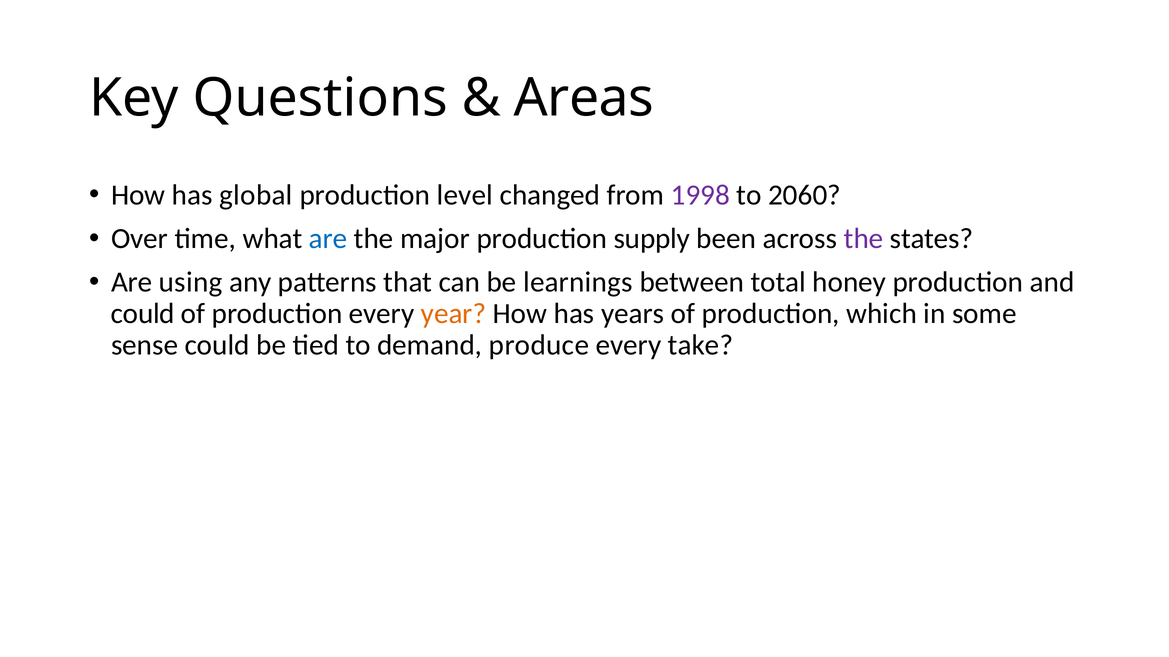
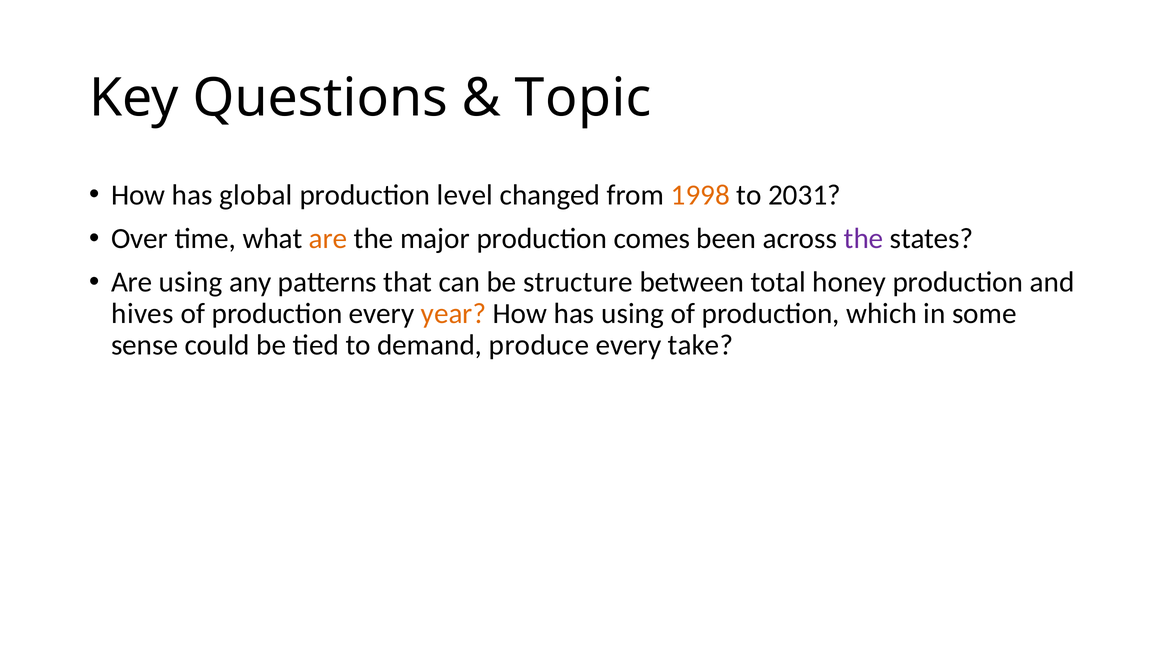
Areas: Areas -> Topic (583, 98)
1998 colour: purple -> orange (700, 195)
2060: 2060 -> 2031 (804, 195)
are colour: blue -> orange (328, 239)
supply: supply -> comes (652, 239)
learnings: learnings -> structure (578, 283)
could: could -> hives (143, 314)
has years: years -> using (633, 314)
